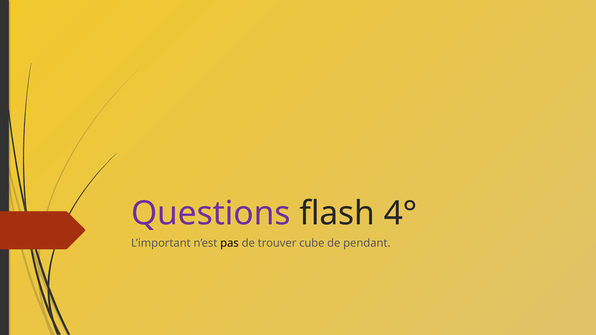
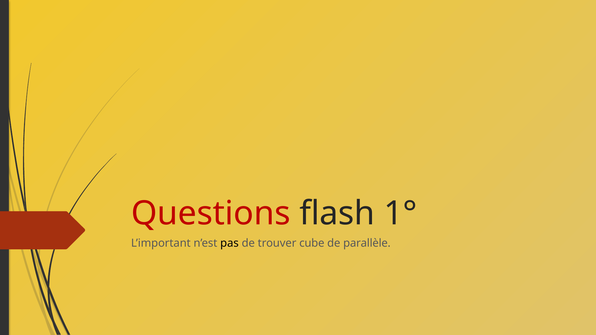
Questions colour: purple -> red (211, 214)
4°: 4° -> 1° (400, 214)
pendant: pendant -> parallèle (367, 243)
